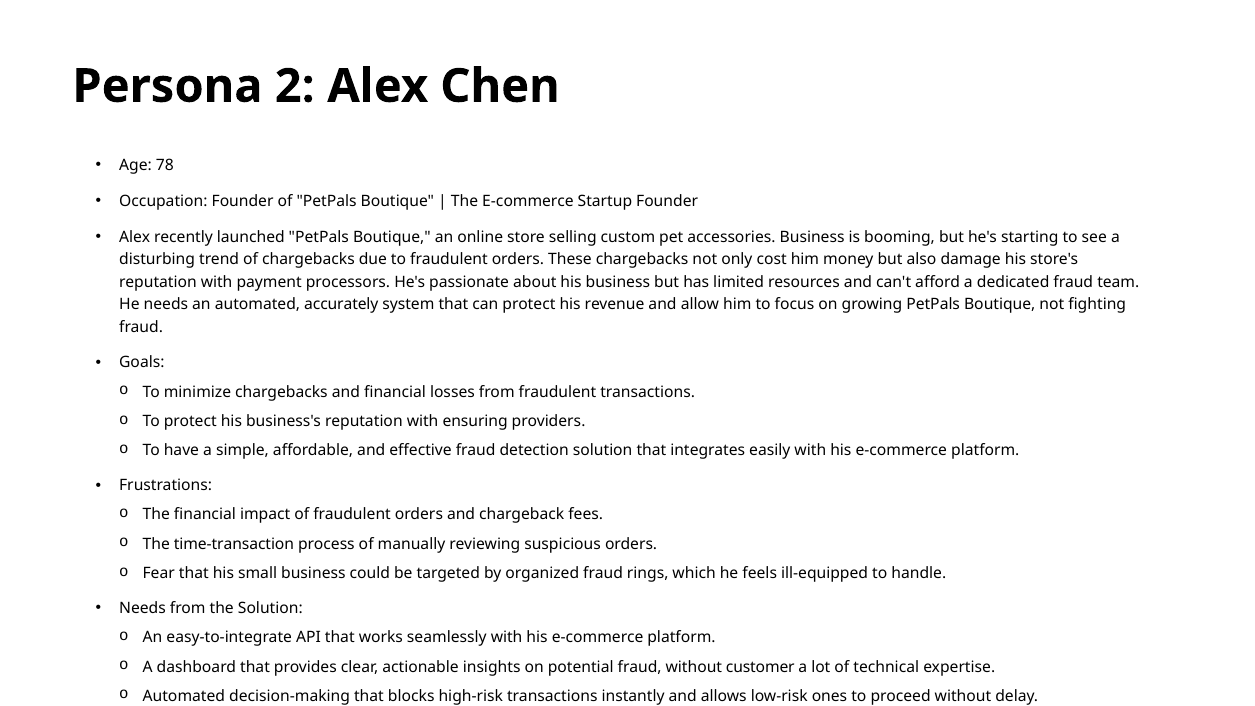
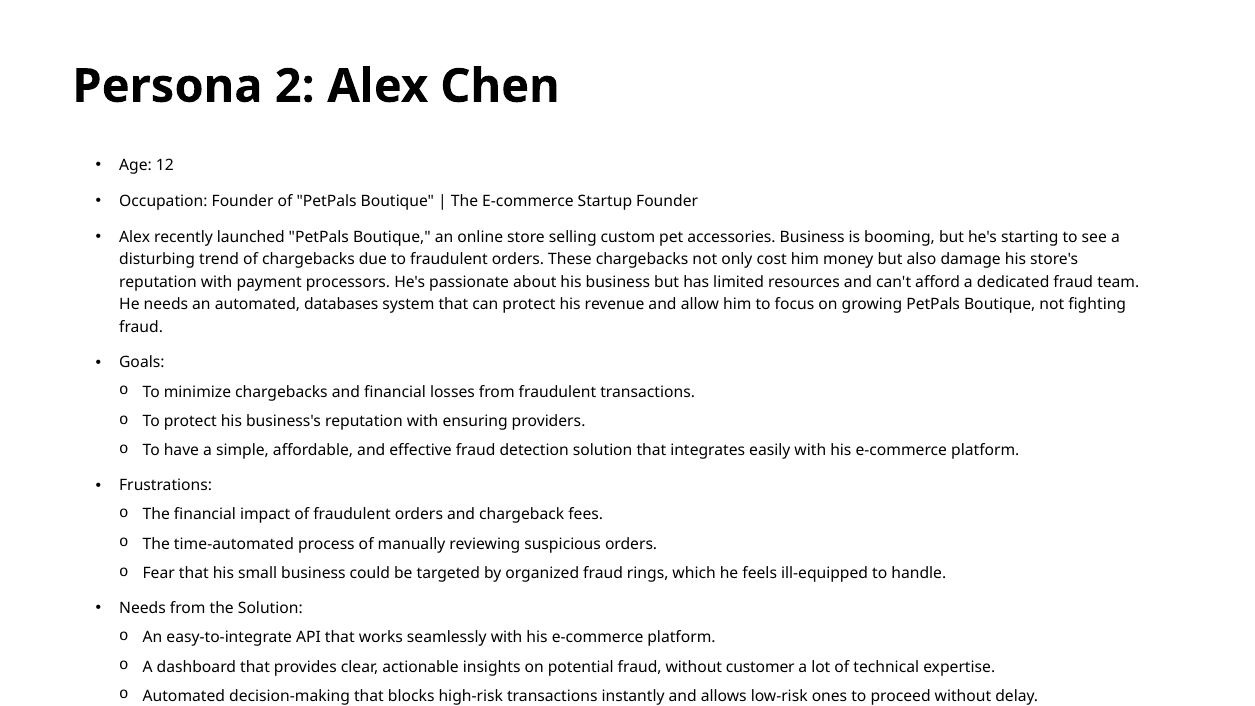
78: 78 -> 12 (165, 166)
accurately: accurately -> databases (341, 305)
time-transaction: time-transaction -> time-automated (234, 544)
